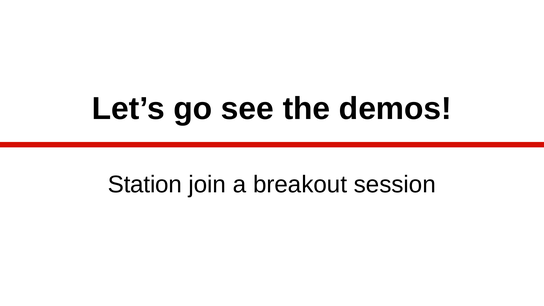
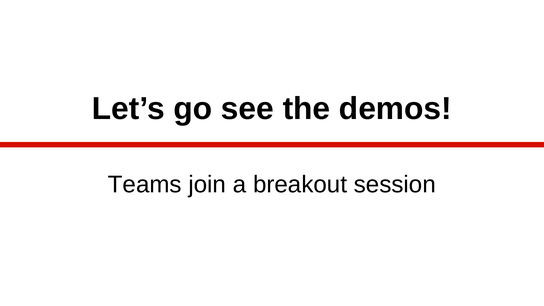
Station: Station -> Teams (145, 184)
